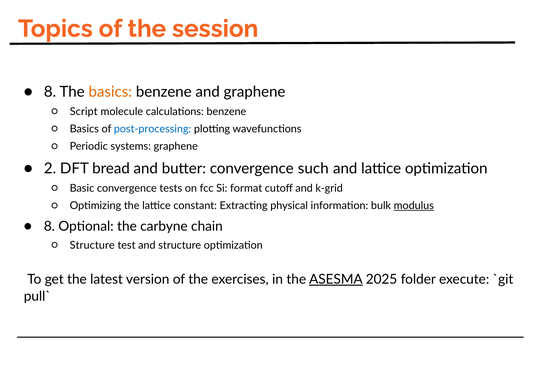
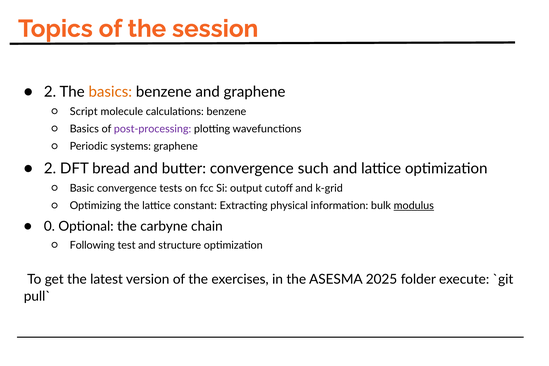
8: 8 -> 2 (50, 92)
post-processing colour: blue -> purple (153, 129)
format: format -> output (246, 188)
8: 8 -> 0 (49, 226)
Structure: Structure -> Following (92, 245)
ASESMA underline: present -> none (336, 279)
